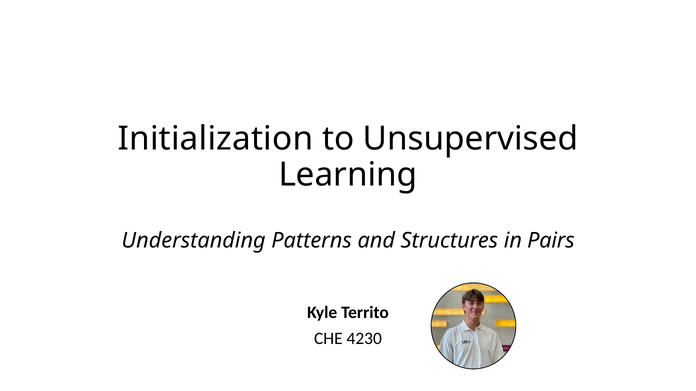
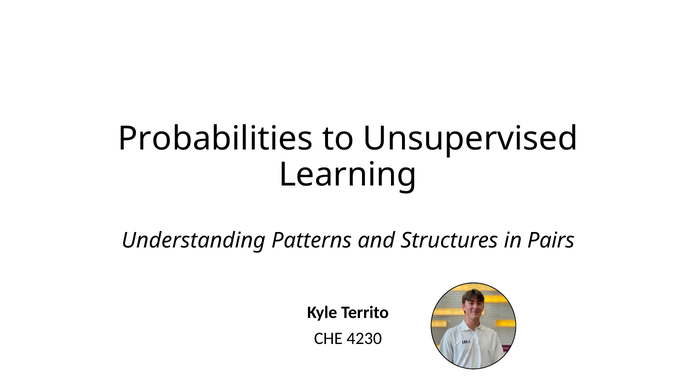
Initialization: Initialization -> Probabilities (216, 139)
